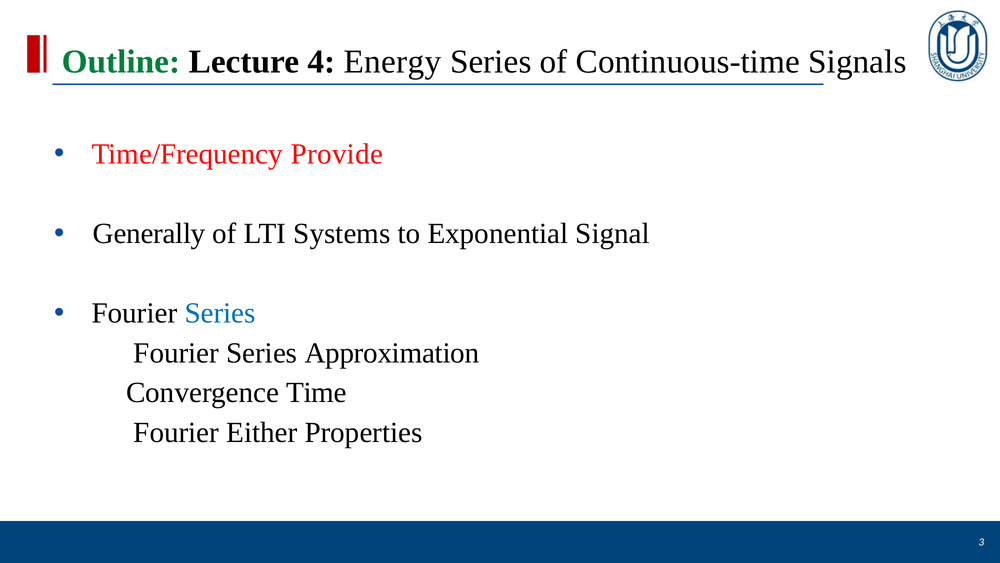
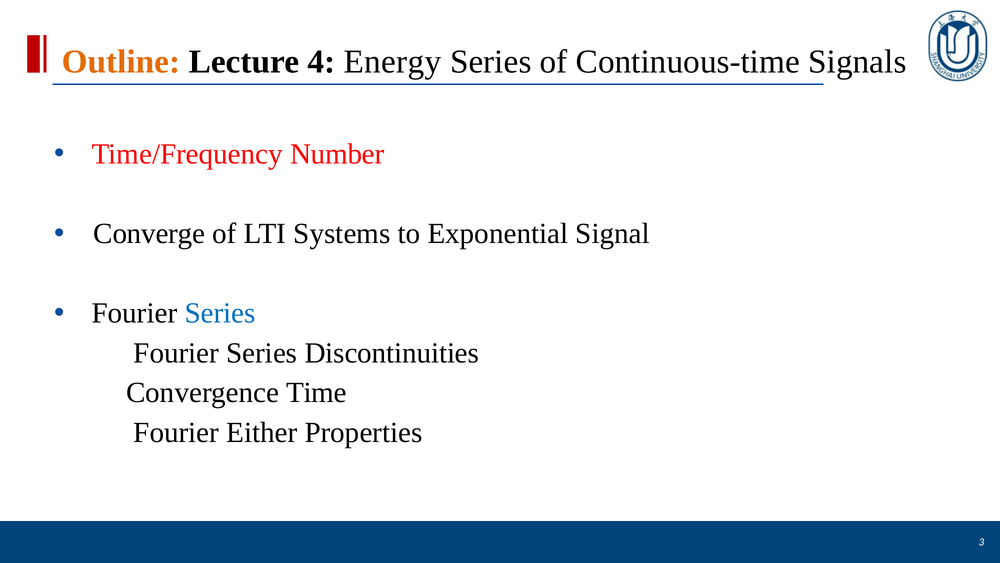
Outline colour: green -> orange (121, 61)
Provide: Provide -> Number (337, 154)
Generally: Generally -> Converge (149, 233)
Approximation: Approximation -> Discontinuities (392, 353)
